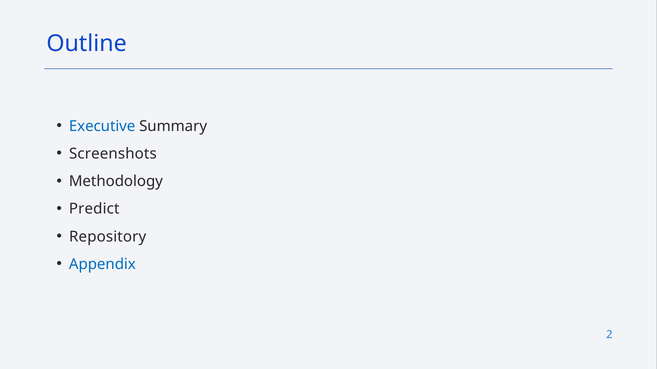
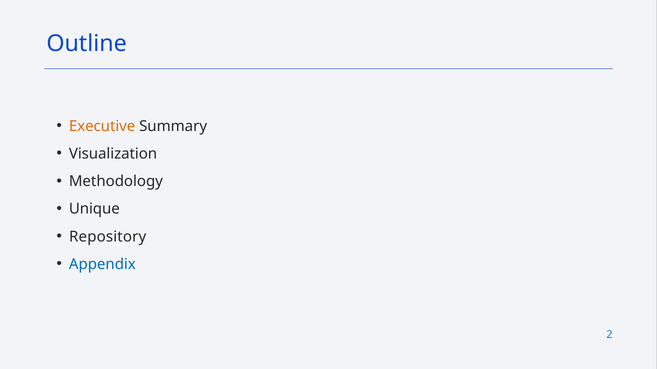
Executive colour: blue -> orange (102, 126)
Screenshots: Screenshots -> Visualization (113, 154)
Predict: Predict -> Unique (94, 209)
